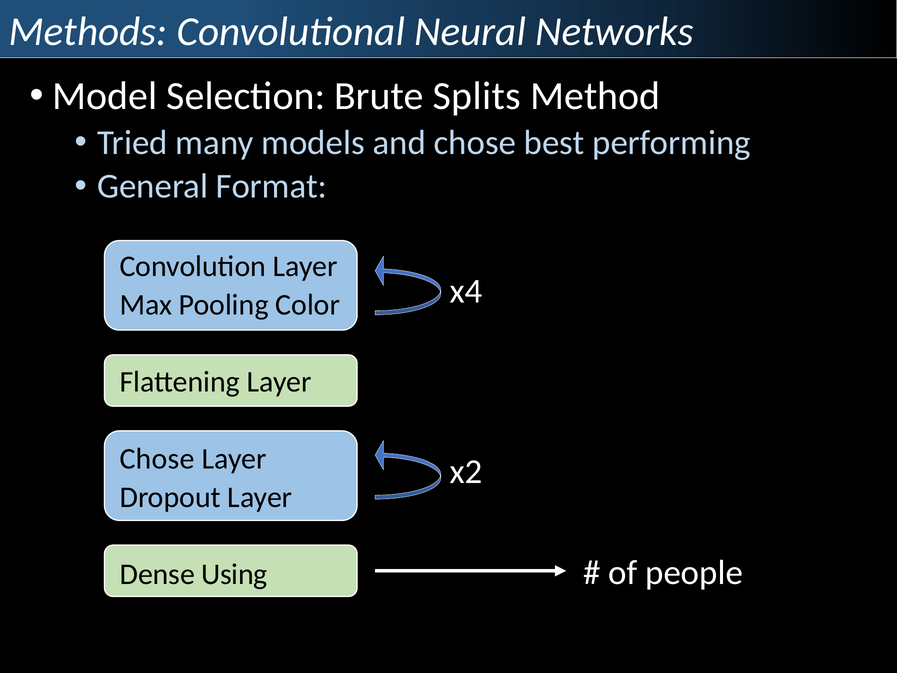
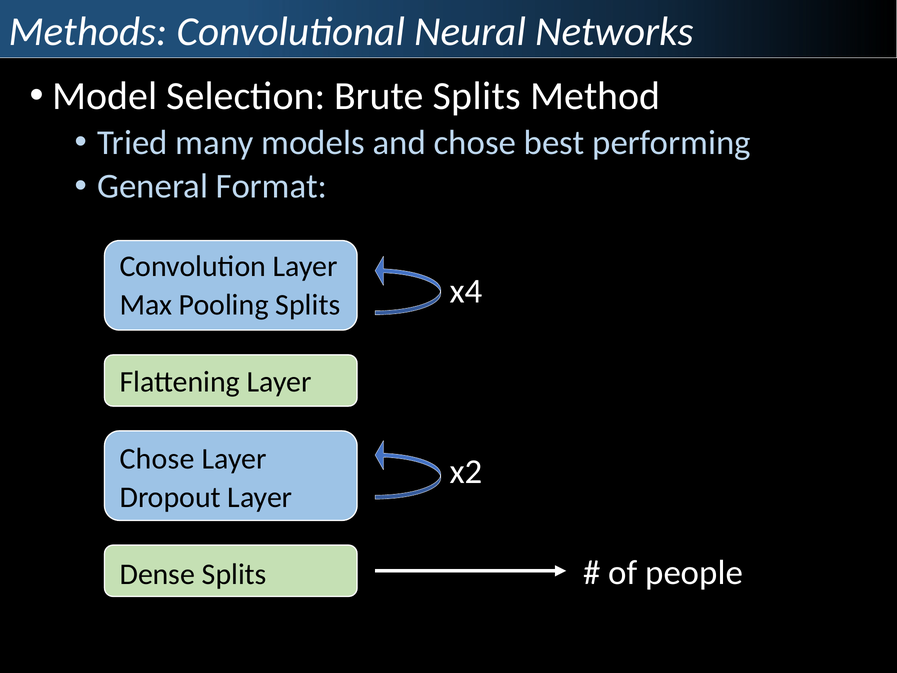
Pooling Color: Color -> Splits (308, 305)
Dense Using: Using -> Splits (234, 574)
